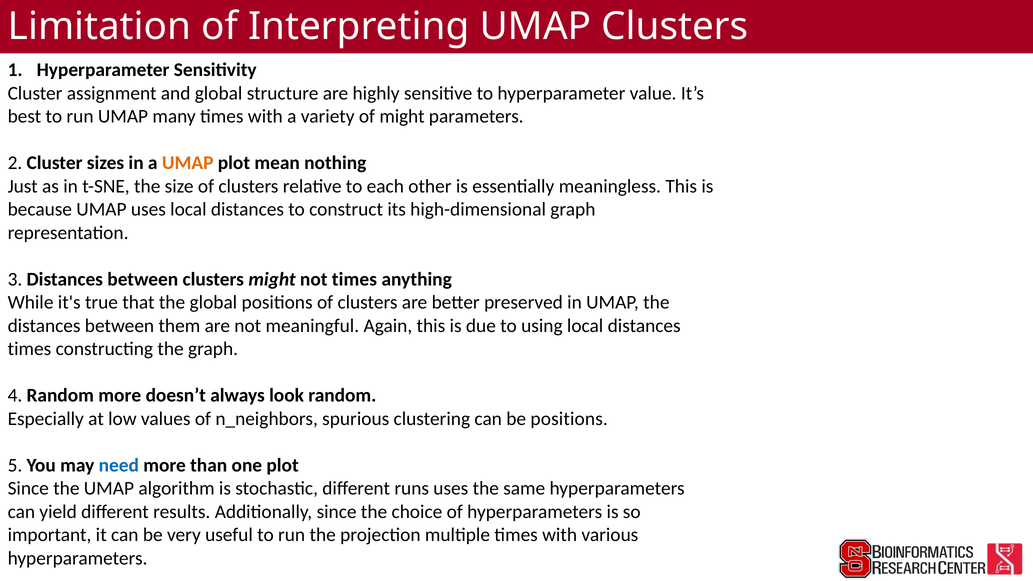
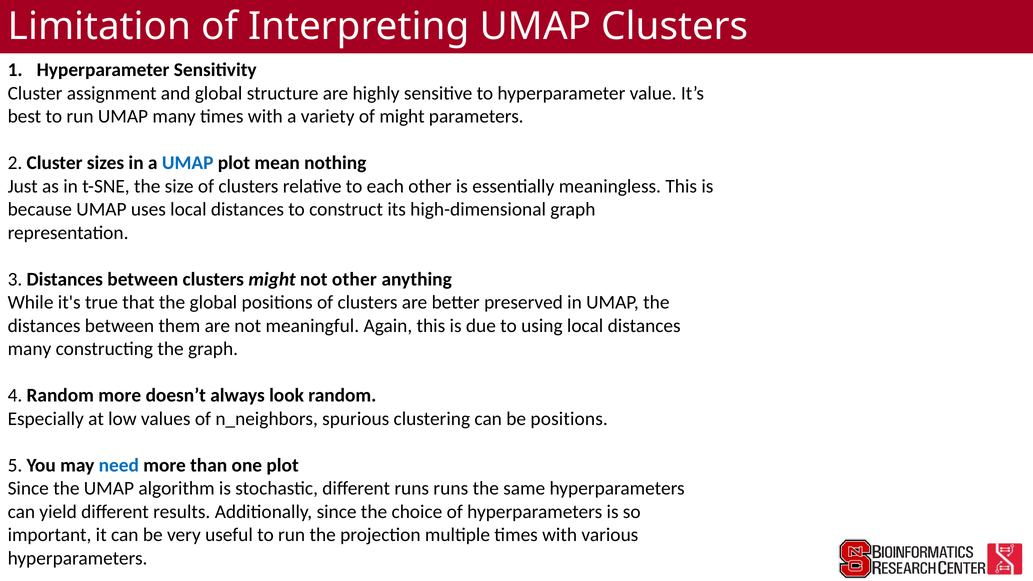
UMAP colour: orange -> blue (188, 163)
not times: times -> other (354, 279)
times: times -> many (29, 349)
runs uses: uses -> runs (451, 488)
